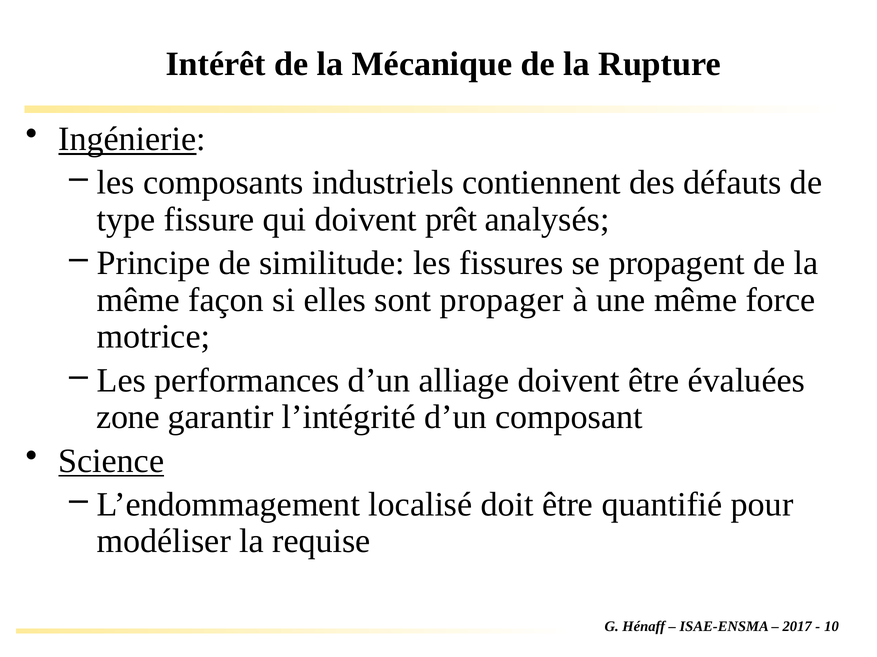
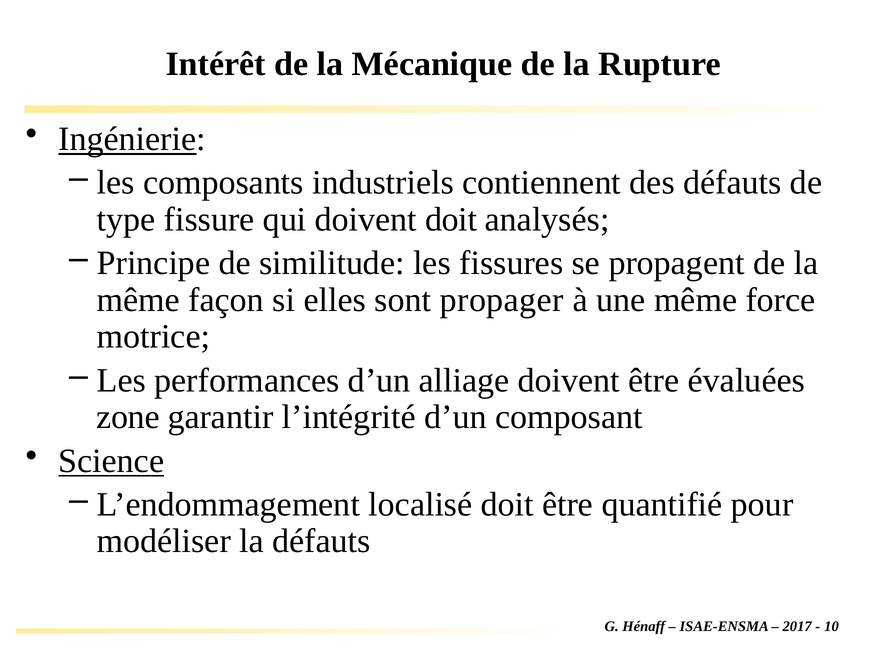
doivent prêt: prêt -> doit (451, 220)
la requise: requise -> défauts (321, 542)
